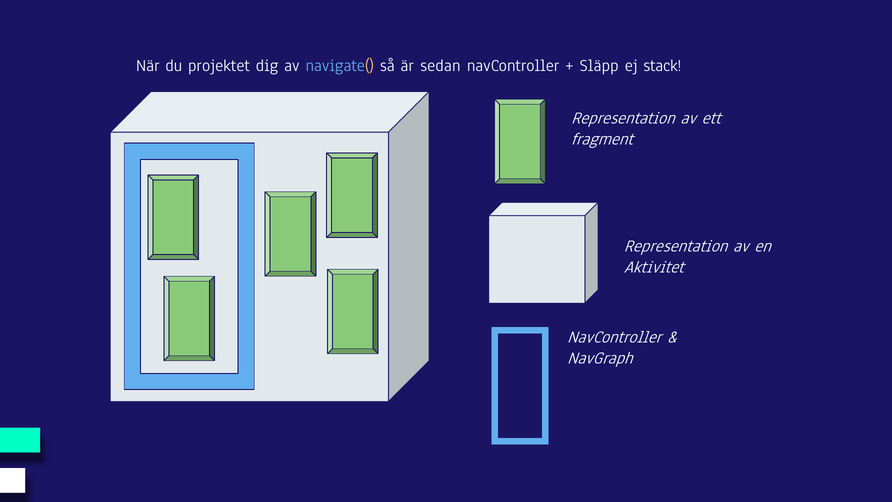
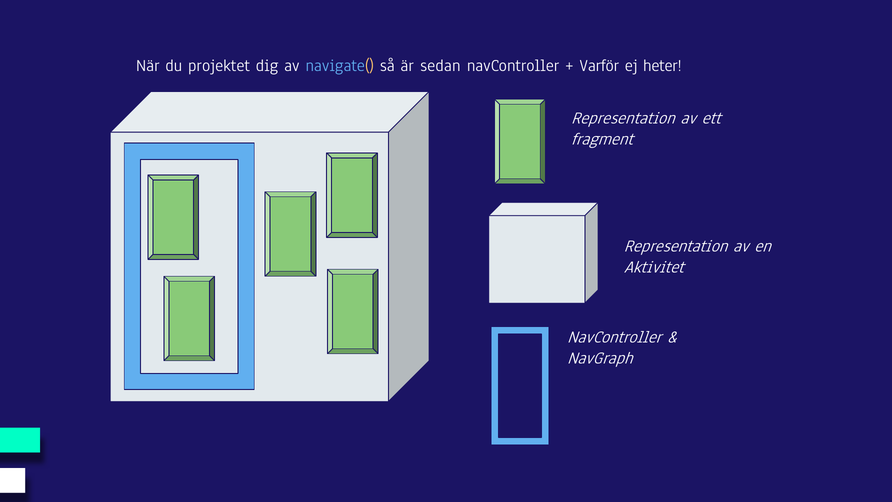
Släpp: Släpp -> Varför (599, 65)
stack: stack -> heter (662, 65)
